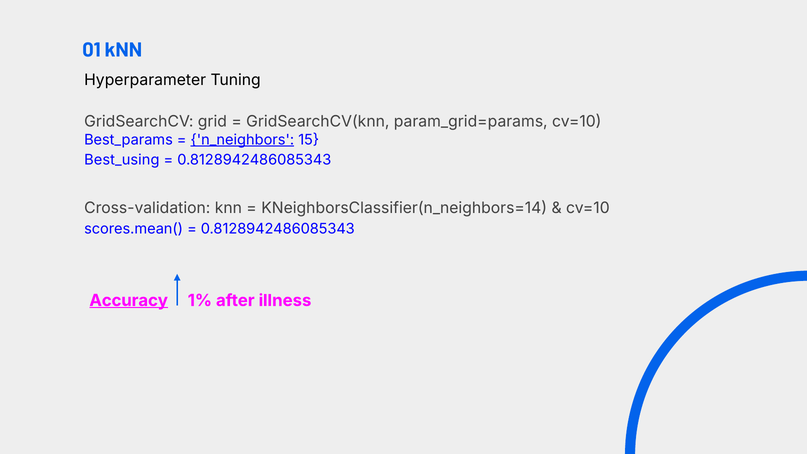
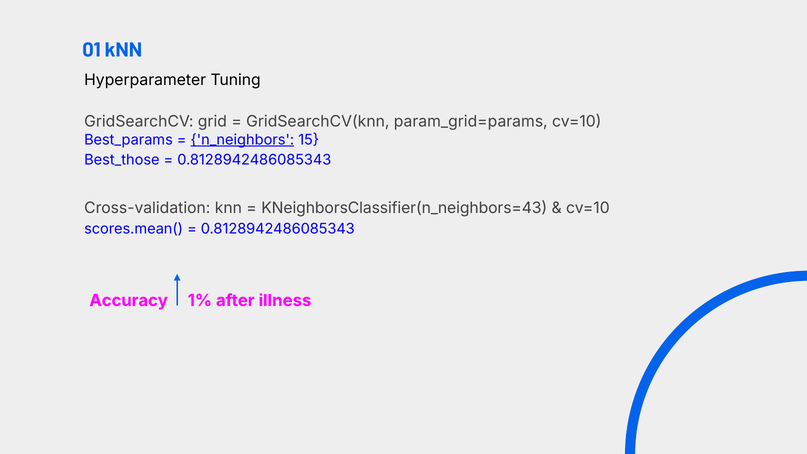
Best_using: Best_using -> Best_those (122, 160)
KNeighborsClassifier(n_neighbors=14: KNeighborsClassifier(n_neighbors=14 -> KNeighborsClassifier(n_neighbors=43 (404, 208)
Accuracy underline: present -> none (129, 300)
